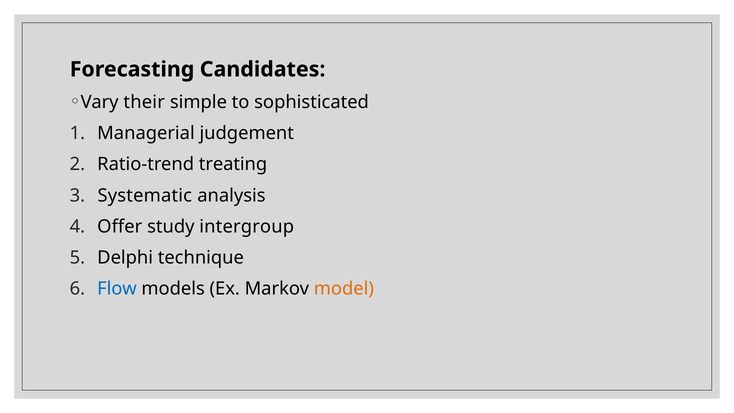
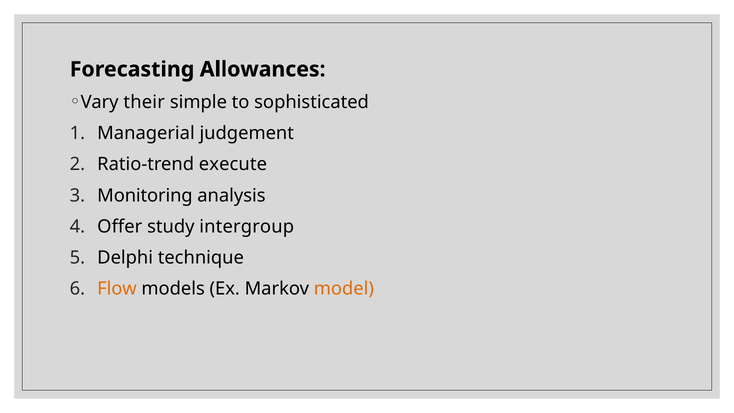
Candidates: Candidates -> Allowances (263, 69)
treating: treating -> execute (233, 164)
Systematic: Systematic -> Monitoring (145, 195)
Flow colour: blue -> orange (117, 289)
